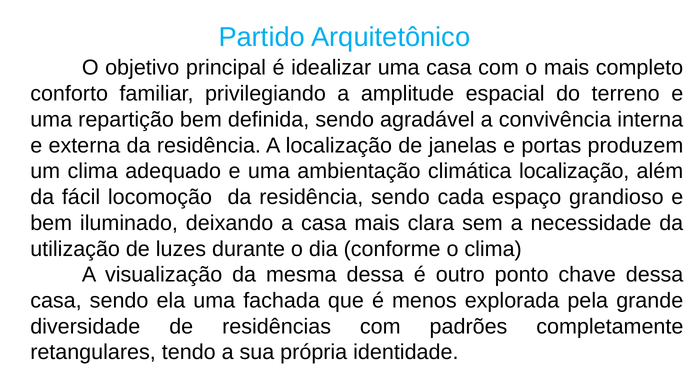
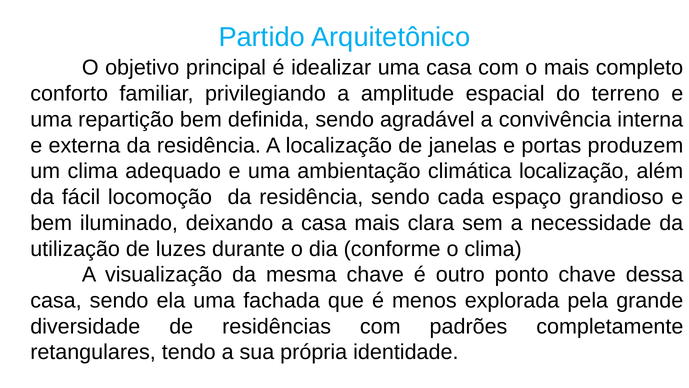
mesma dessa: dessa -> chave (375, 274)
